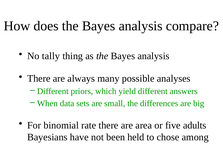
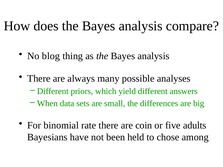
tally: tally -> blog (51, 56)
area: area -> coin (144, 125)
